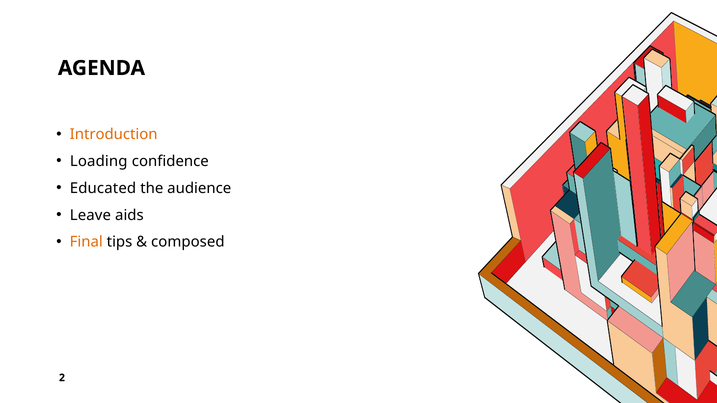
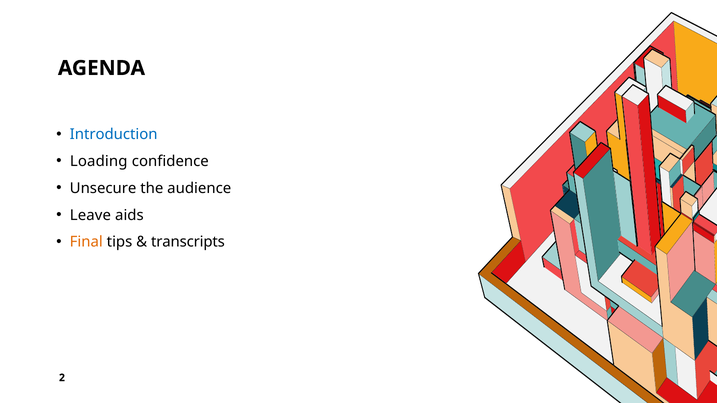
Introduction colour: orange -> blue (114, 135)
Educated: Educated -> Unsecure (103, 188)
composed: composed -> transcripts (188, 242)
